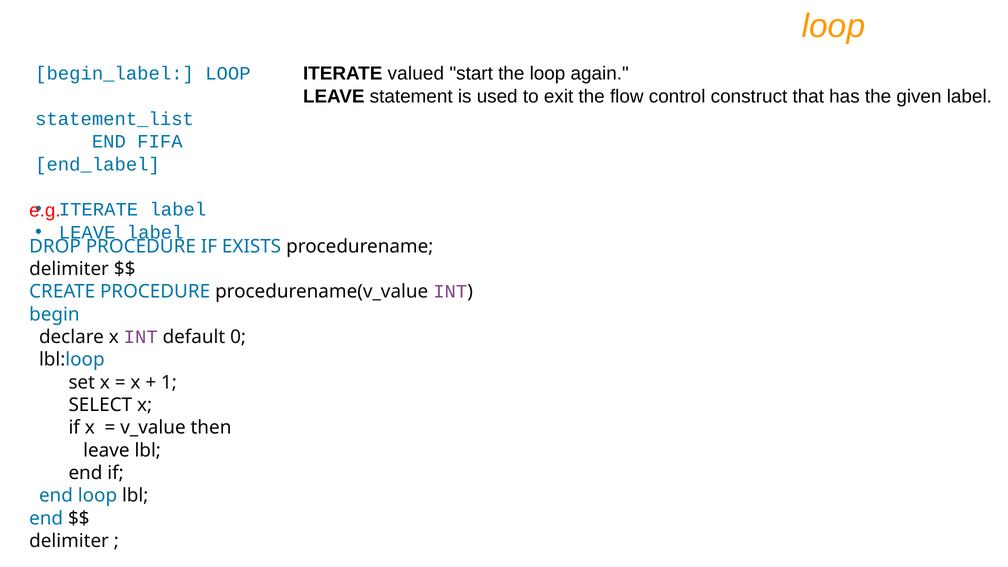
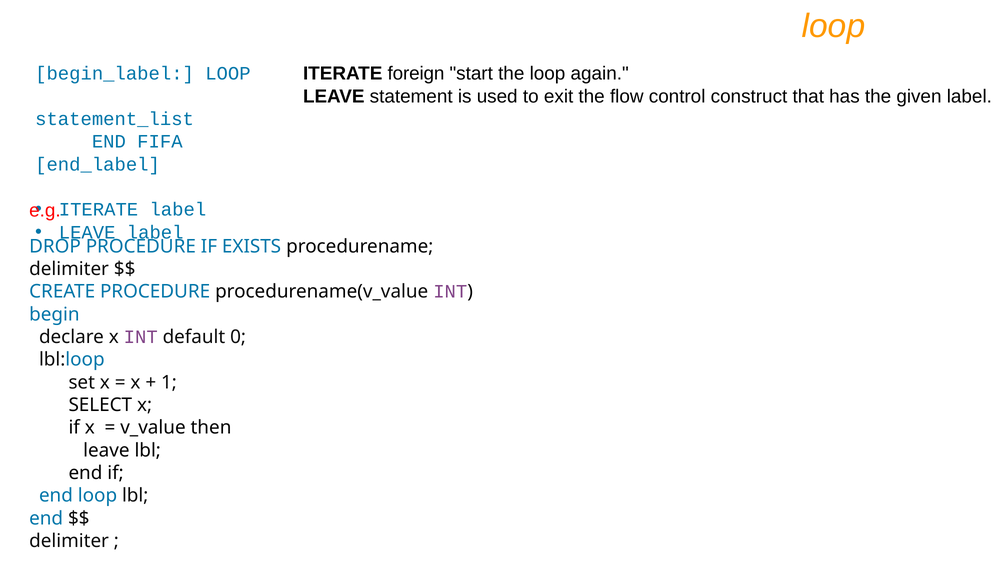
valued: valued -> foreign (416, 74)
